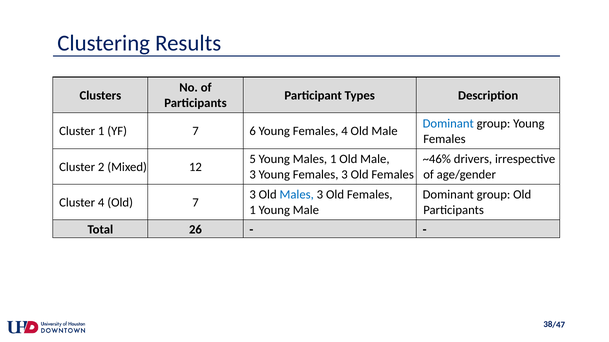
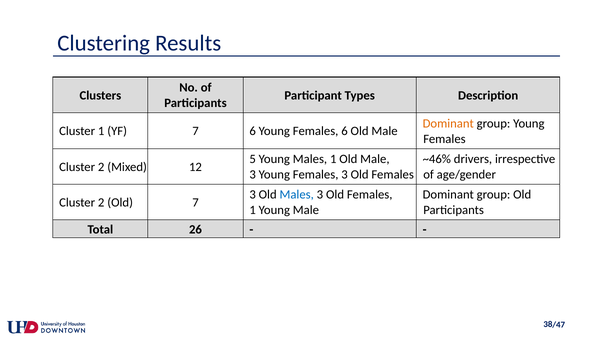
Dominant colour: blue -> orange (448, 124)
Females 4: 4 -> 6 (345, 131)
4: 4 -> 2 (101, 203)
